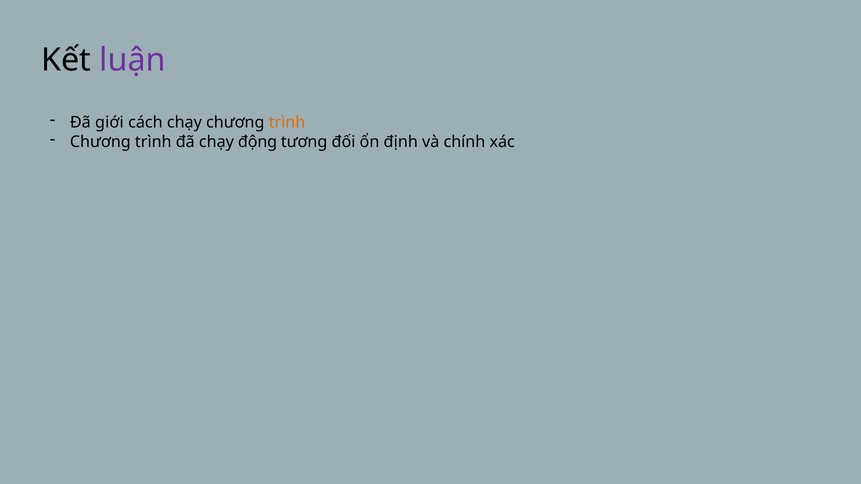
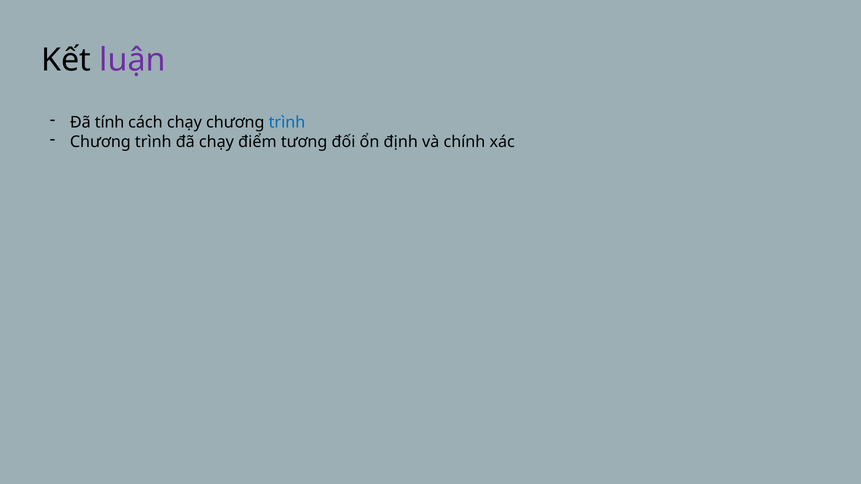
giới: giới -> tính (110, 123)
trình colour: orange -> blue (287, 123)
động: động -> điểm (257, 142)
